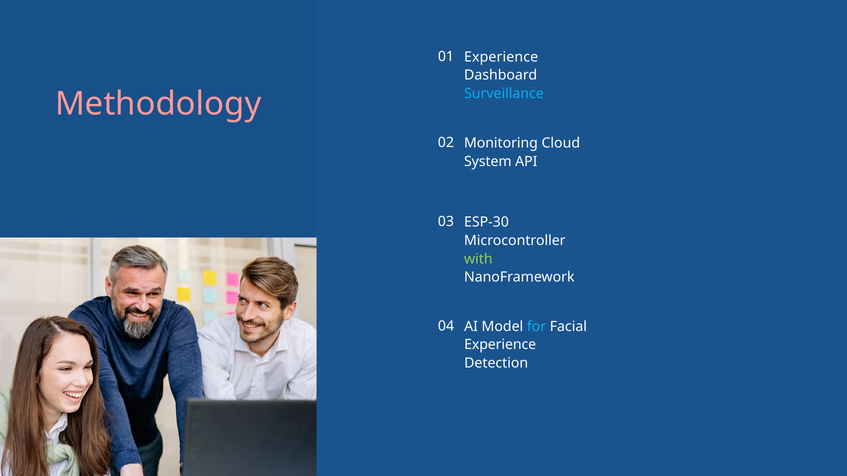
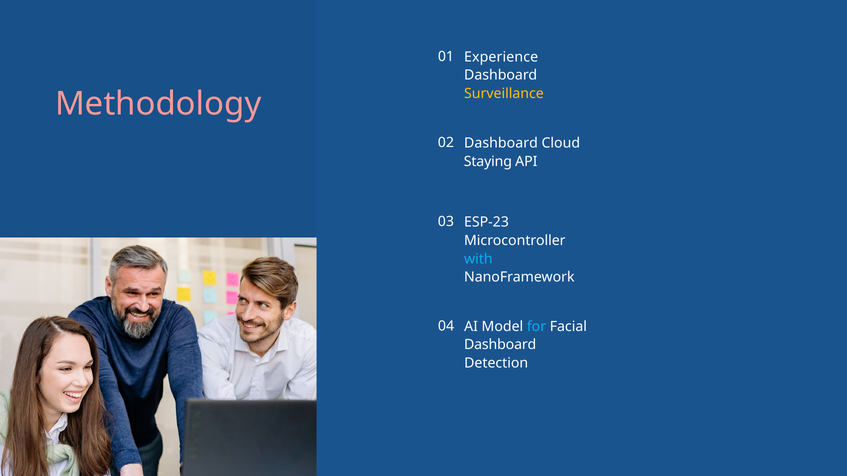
Surveillance colour: light blue -> yellow (504, 94)
02 Monitoring: Monitoring -> Dashboard (501, 143)
System: System -> Staying (488, 162)
ESP-30: ESP-30 -> ESP-23 (486, 222)
with colour: light green -> light blue (478, 259)
Experience: Experience -> Dashboard (500, 345)
